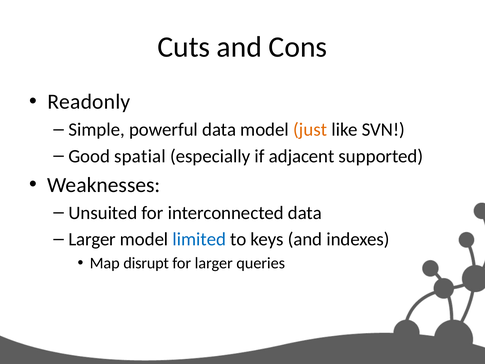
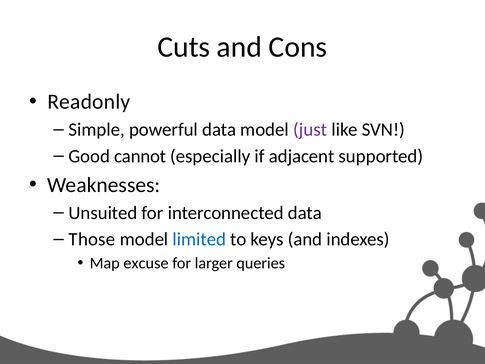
just colour: orange -> purple (310, 130)
spatial: spatial -> cannot (140, 156)
Larger: Larger -> Those (92, 239)
disrupt: disrupt -> excuse (146, 263)
